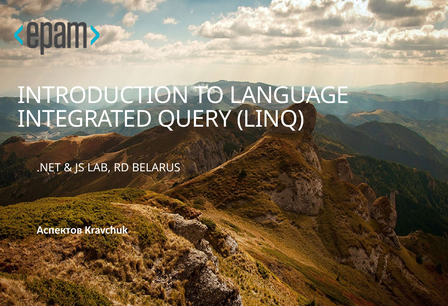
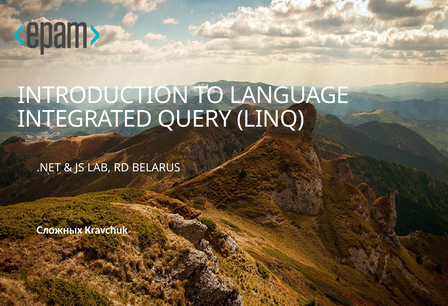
Аспектов: Аспектов -> Сложных (59, 230)
